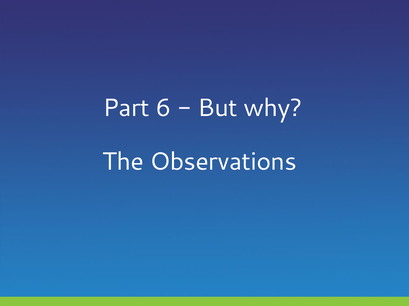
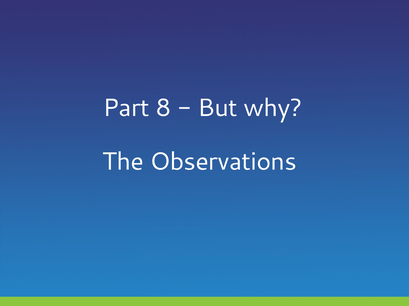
6: 6 -> 8 (163, 108)
